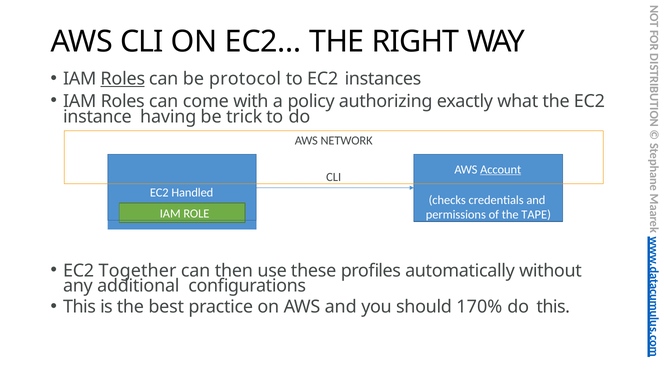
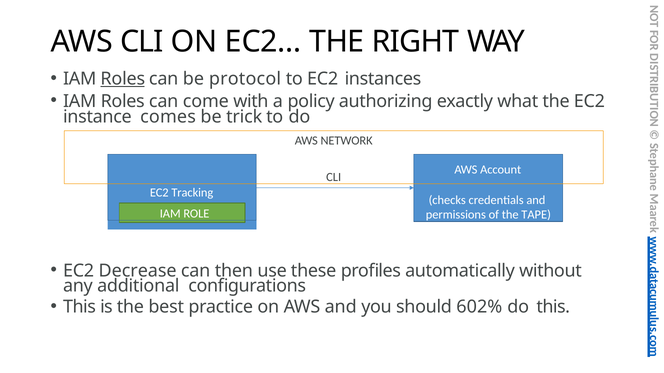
having: having -> comes (168, 117)
Account underline: present -> none (501, 170)
Handled: Handled -> Tracking (192, 193)
Together: Together -> Decrease (138, 271)
170%: 170% -> 602% (479, 307)
